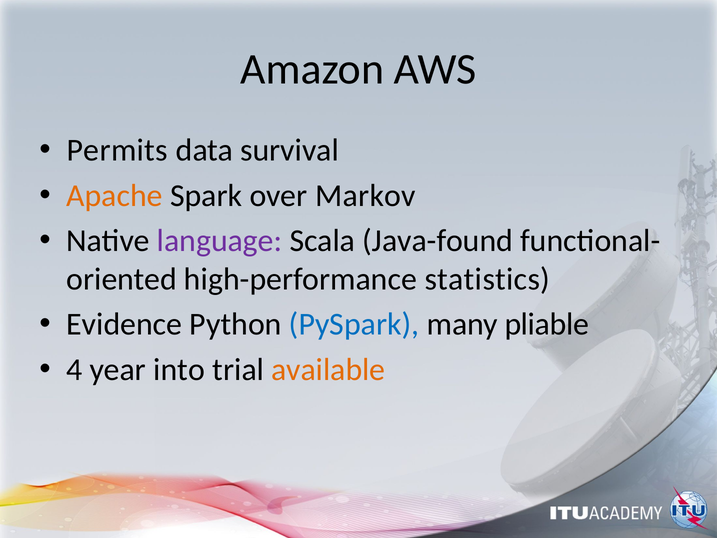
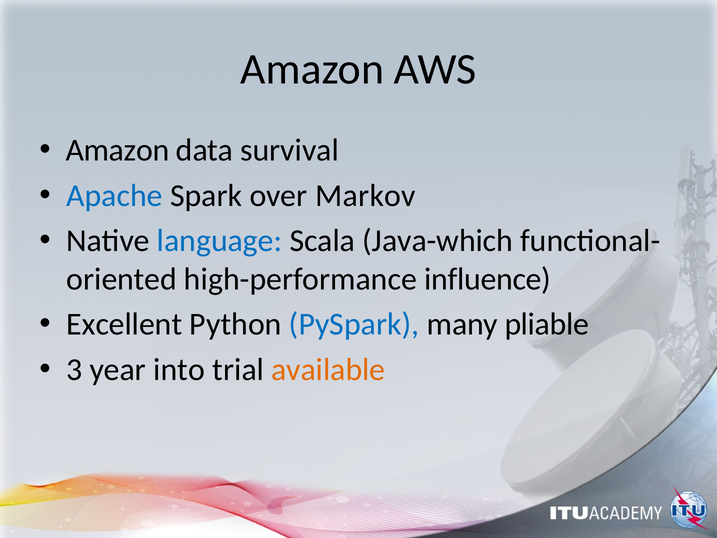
Permits: Permits -> Amazon (118, 150)
Apache colour: orange -> blue (115, 196)
language colour: purple -> blue (220, 241)
Java-found: Java-found -> Java-which (438, 241)
statistics: statistics -> influence (488, 279)
Evidence: Evidence -> Excellent (124, 324)
4: 4 -> 3 (74, 369)
